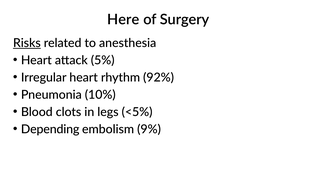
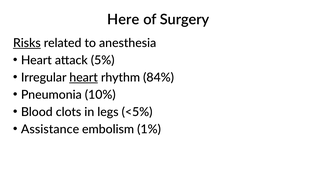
heart underline: none -> present (84, 78)
92%: 92% -> 84% (159, 78)
Depending: Depending -> Assistance (50, 130)
9%: 9% -> 1% (149, 130)
